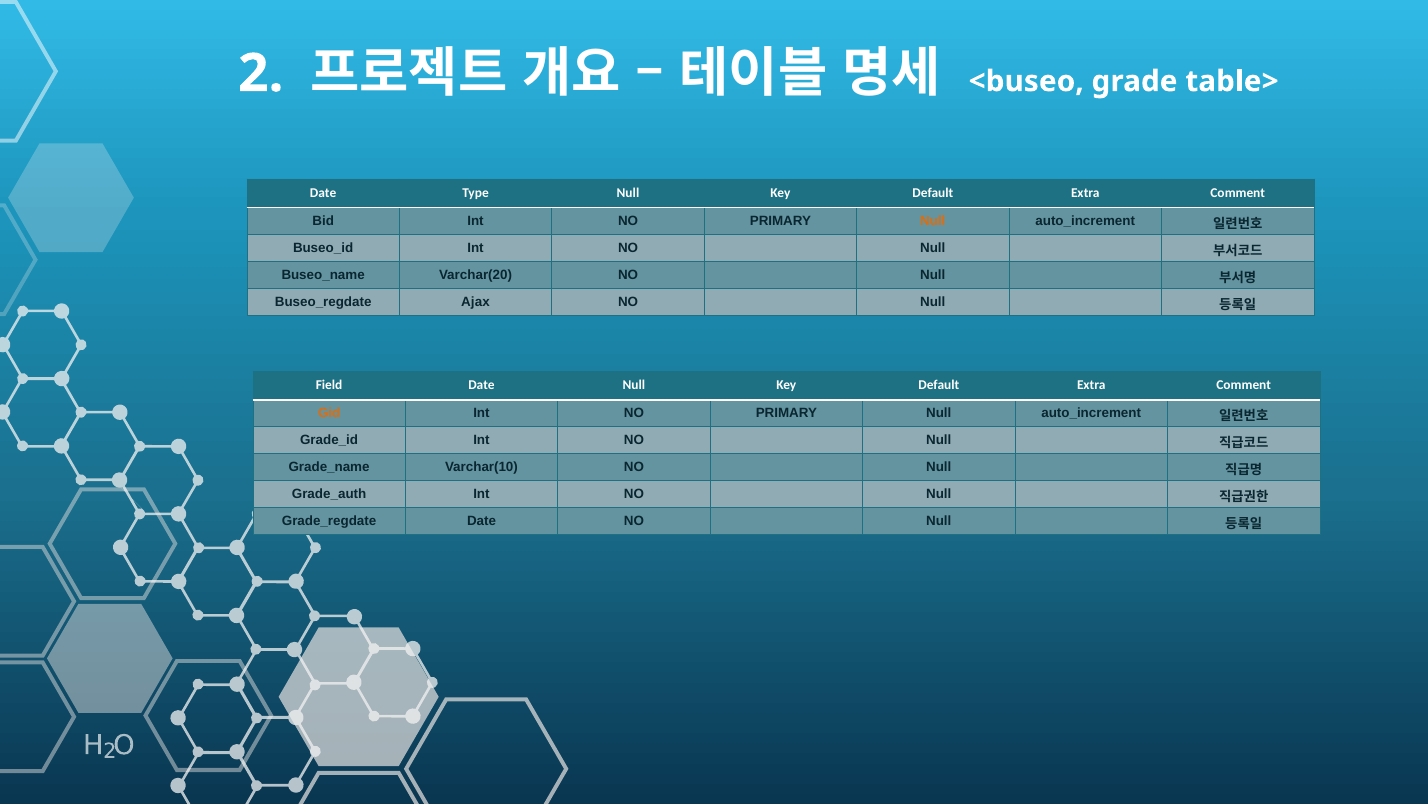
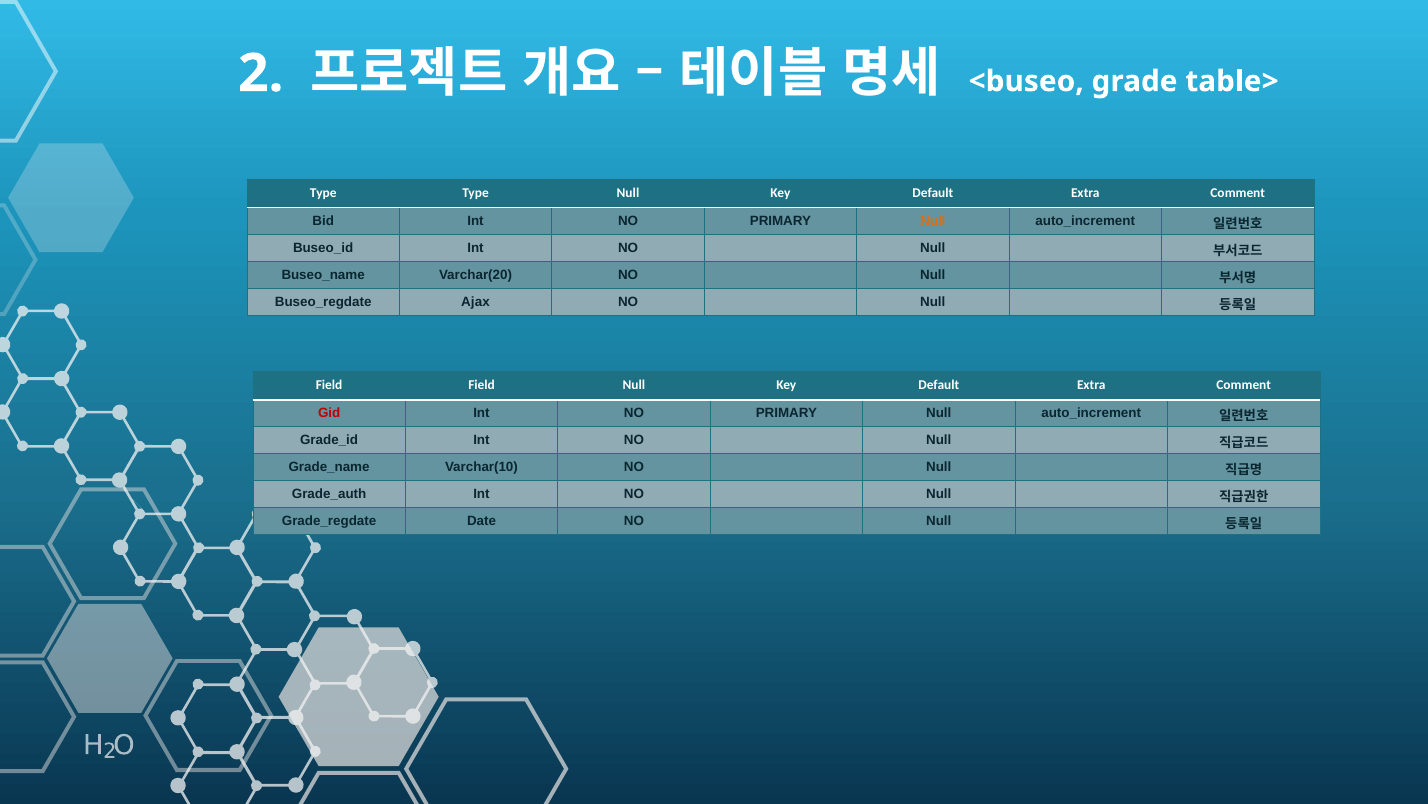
Date: Date -> Type (323, 193)
Field Date: Date -> Field (482, 385)
Gid colour: orange -> red (329, 413)
